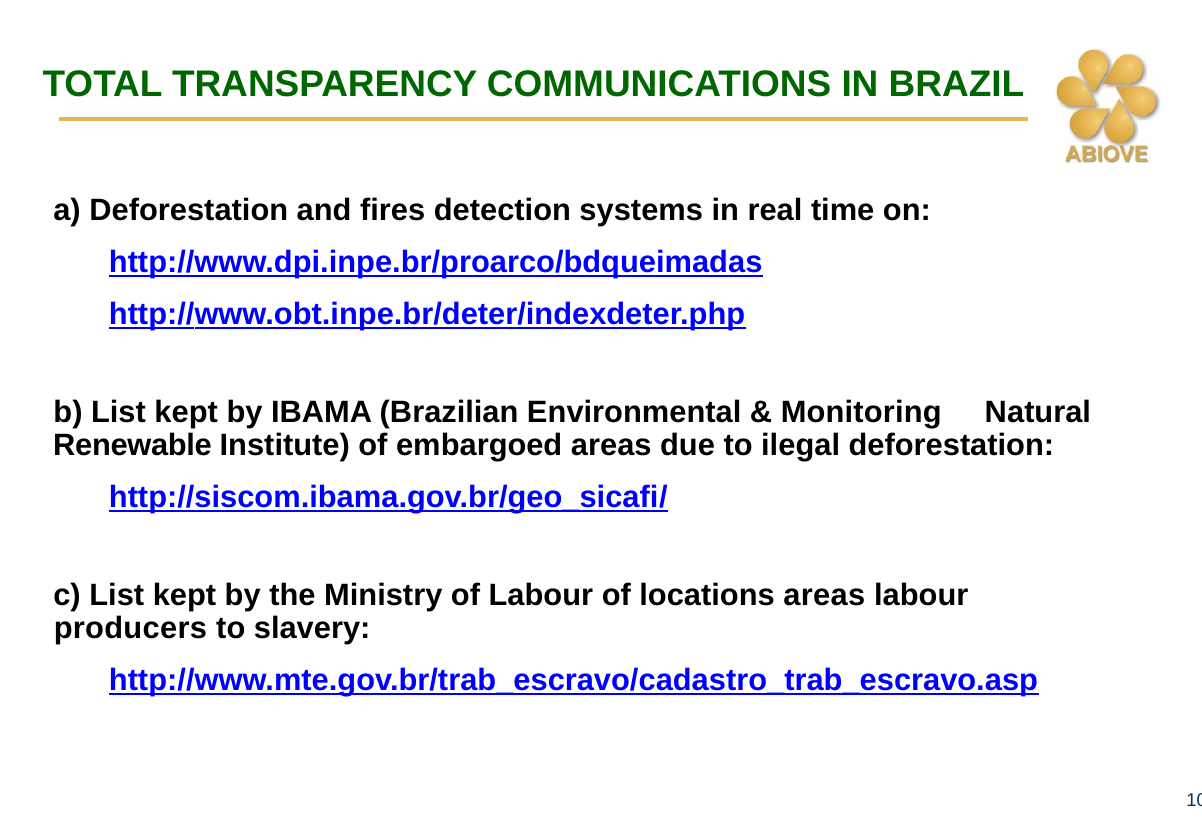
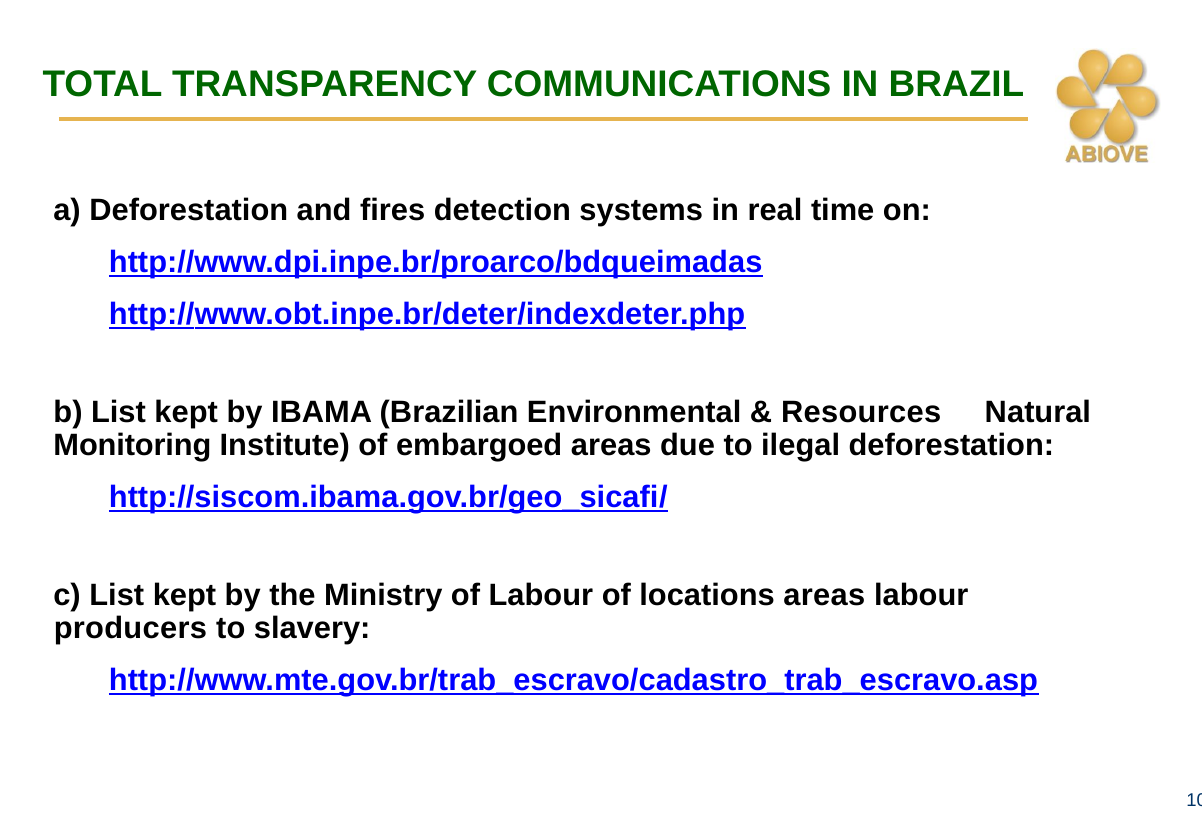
Monitoring: Monitoring -> Resources (861, 412)
Renewable: Renewable -> Monitoring (132, 446)
